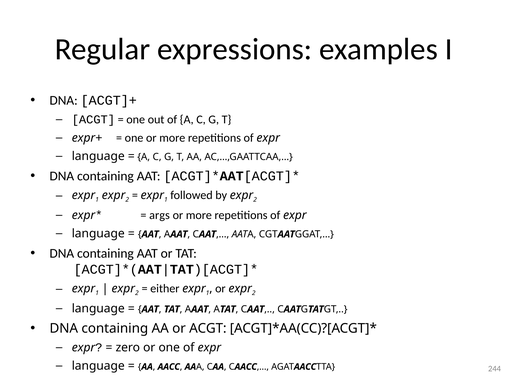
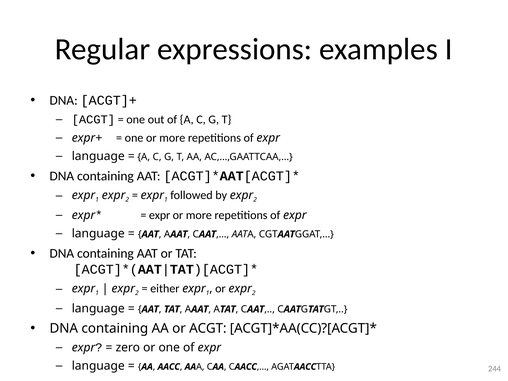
args: args -> expr (160, 215)
